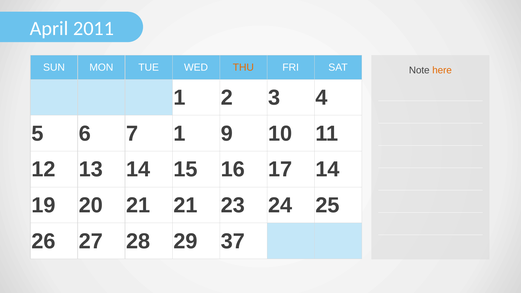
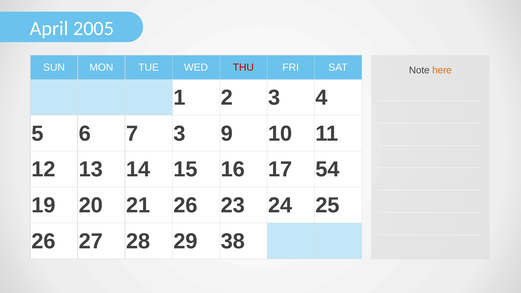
2011: 2011 -> 2005 (94, 28)
THU colour: orange -> red (243, 67)
7 1: 1 -> 3 (179, 134)
17 14: 14 -> 54 (327, 169)
21 21: 21 -> 26 (185, 205)
37: 37 -> 38 (233, 241)
